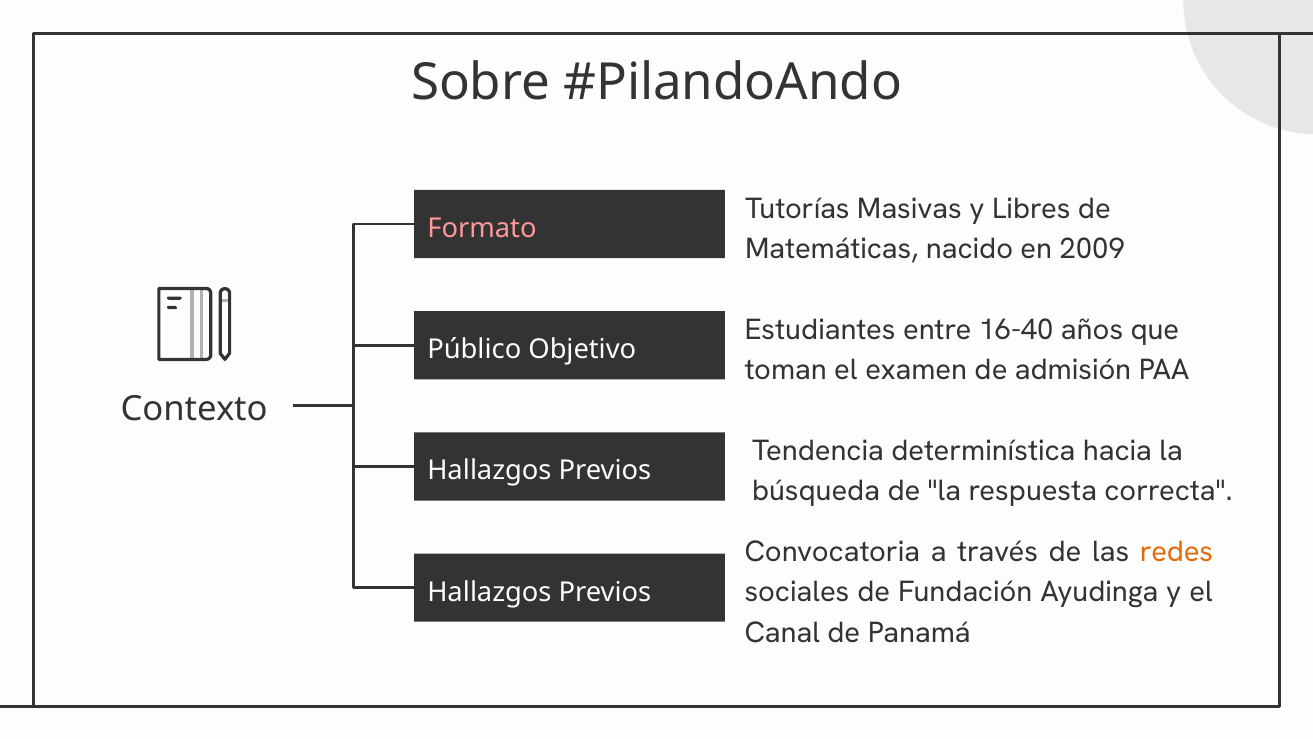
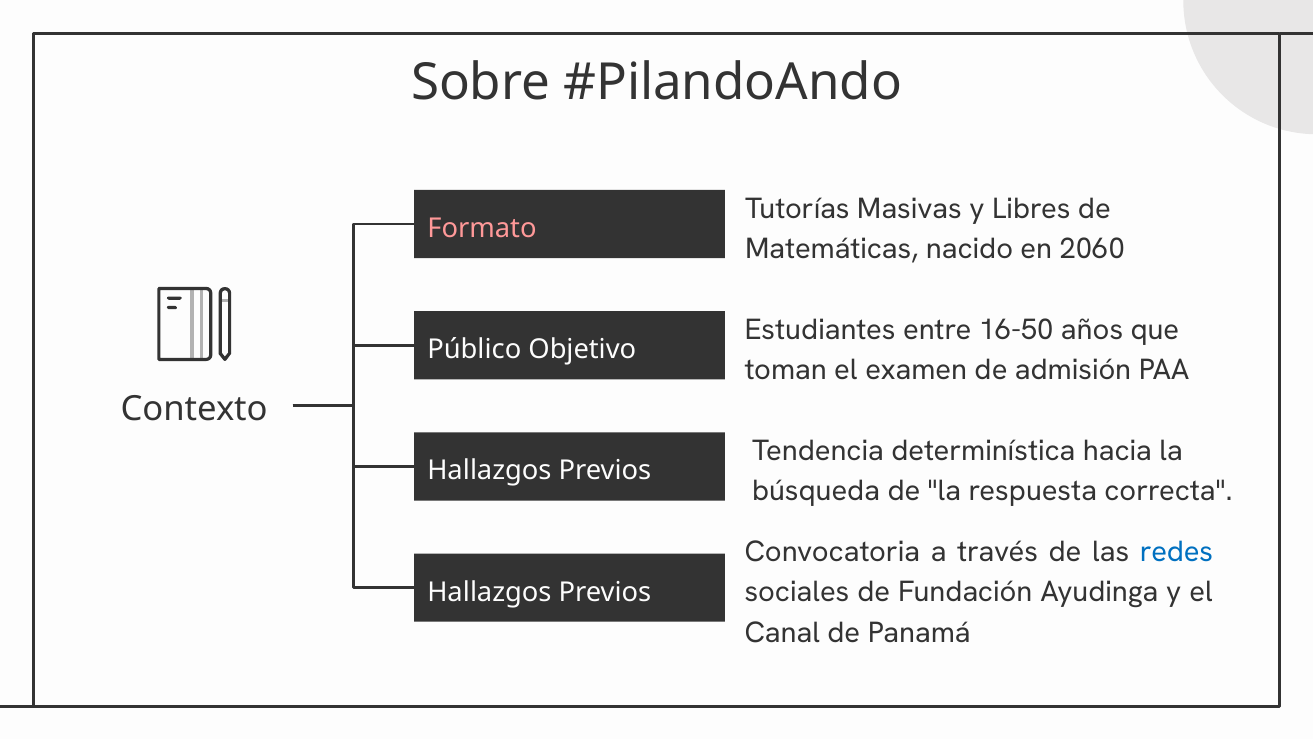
2009: 2009 -> 2060 (1092, 249)
16-40: 16-40 -> 16-50 (1016, 330)
redes colour: orange -> blue (1176, 552)
